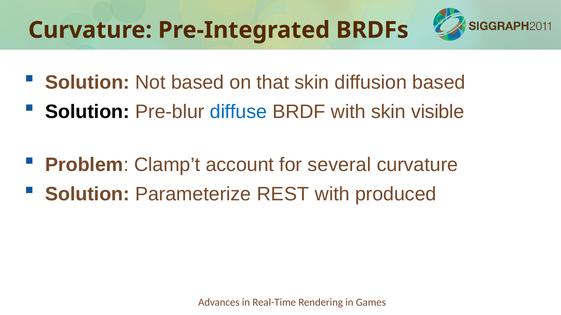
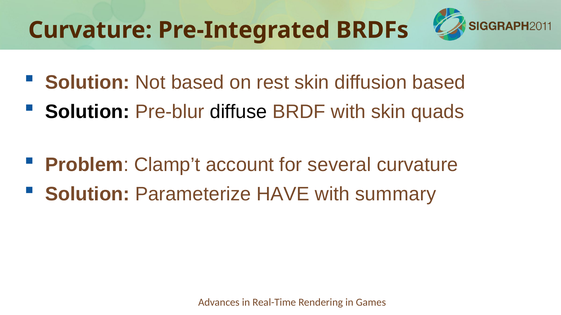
that: that -> rest (273, 82)
diffuse colour: blue -> black (238, 112)
visible: visible -> quads (438, 112)
REST: REST -> HAVE (283, 195)
produced: produced -> summary (396, 195)
